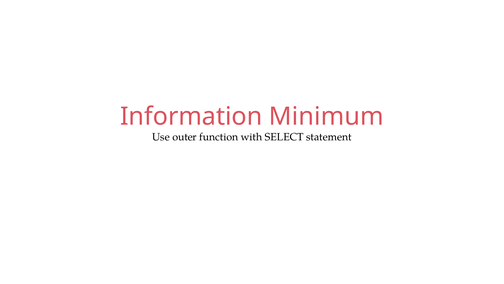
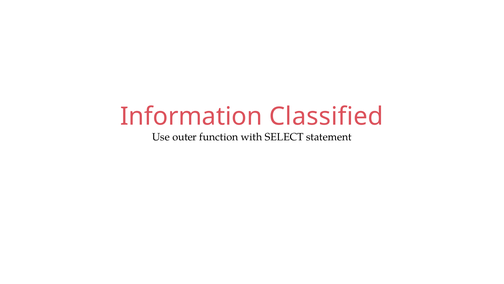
Minimum: Minimum -> Classified (326, 116)
